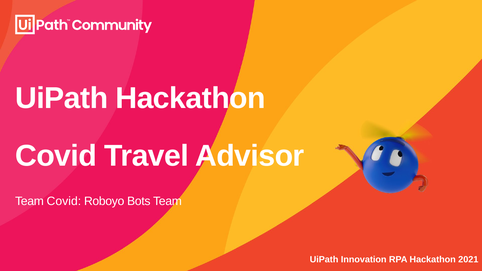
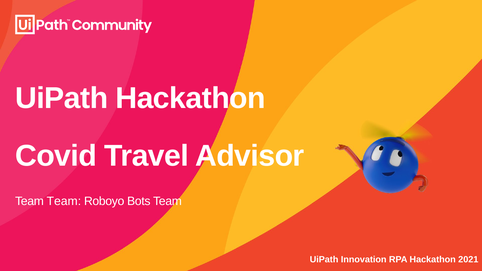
Team Covid: Covid -> Team (64, 201)
